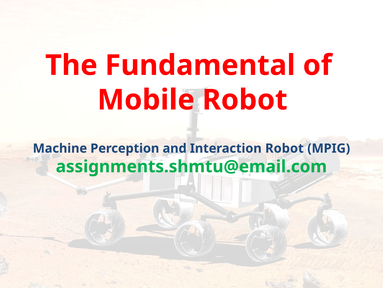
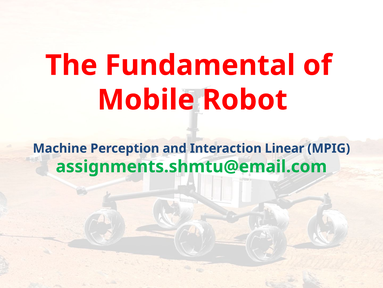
Interaction Robot: Robot -> Linear (285, 148)
